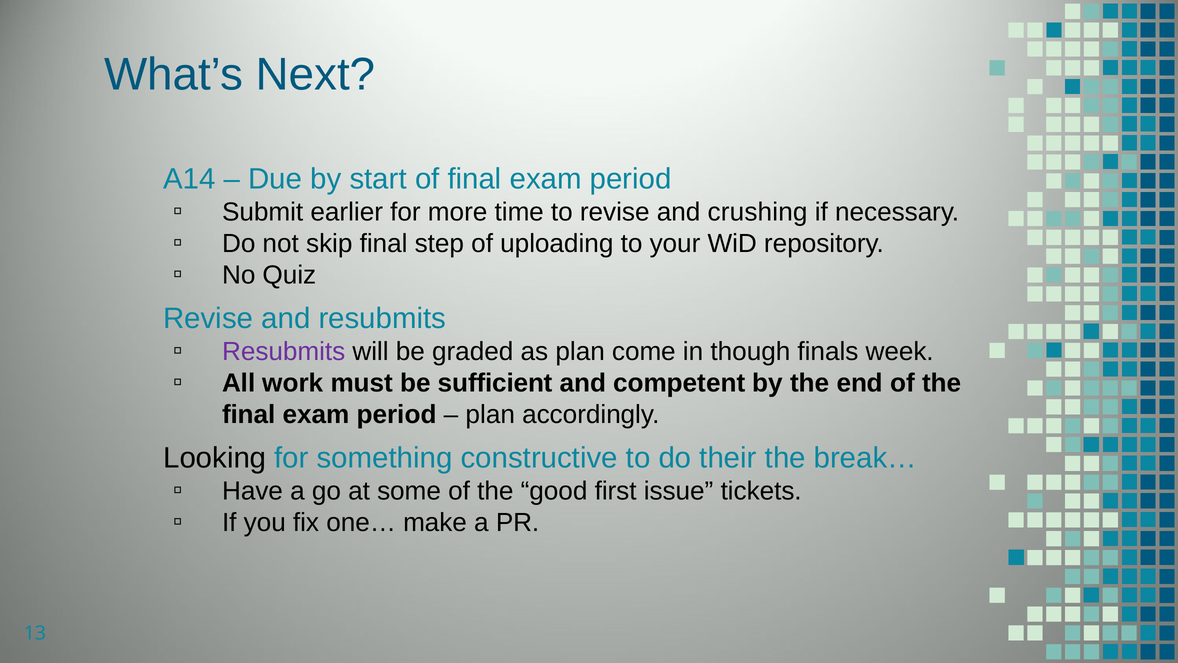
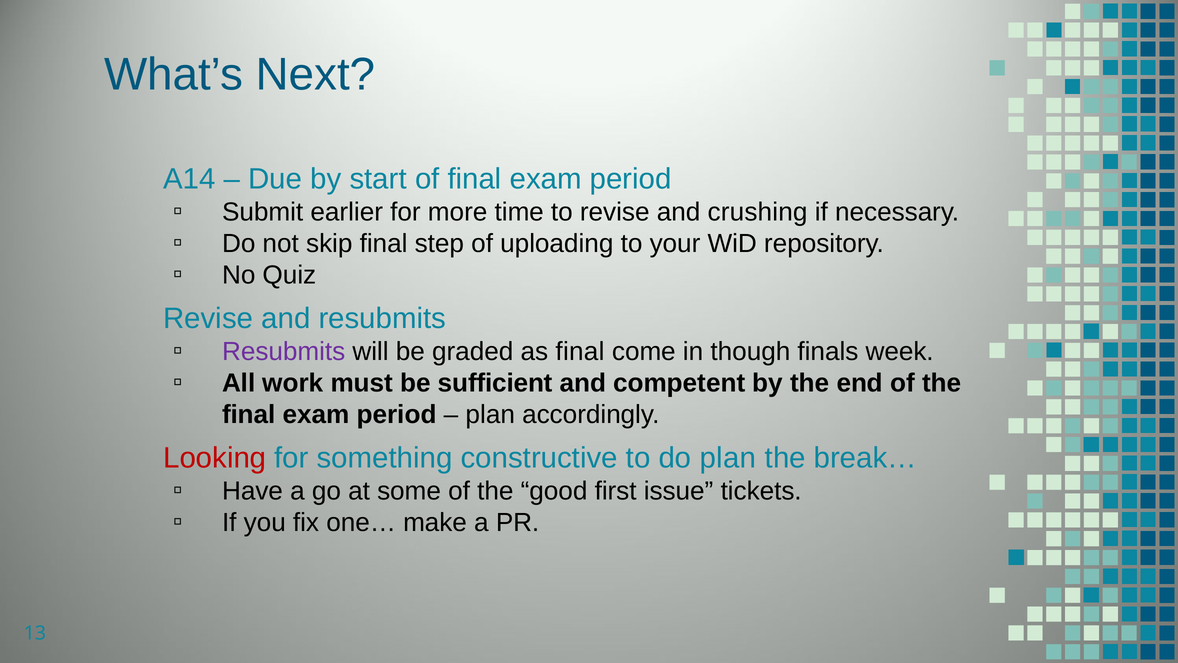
as plan: plan -> final (580, 352)
Looking colour: black -> red (215, 458)
do their: their -> plan (728, 458)
